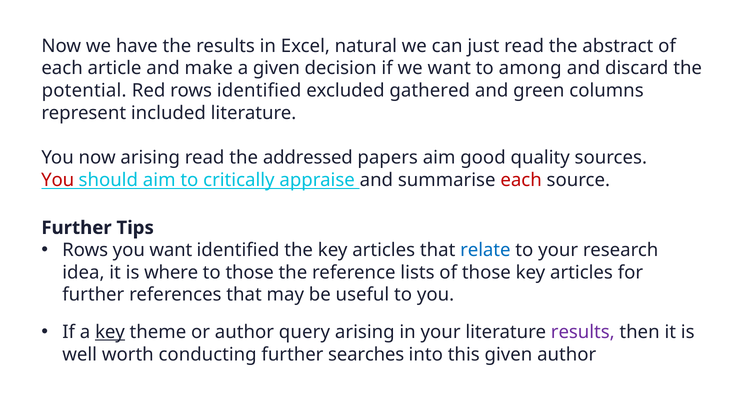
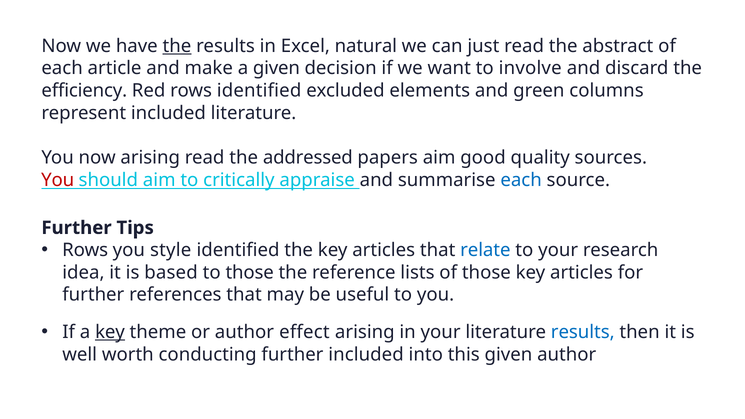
the underline: none -> present (177, 46)
among: among -> involve (530, 68)
potential: potential -> efficiency (84, 91)
gathered: gathered -> elements (430, 91)
each colour: red -> blue (521, 180)
you want: want -> style (171, 250)
where: where -> based (171, 273)
query: query -> effect (304, 332)
results colour: purple -> blue (583, 332)
further searches: searches -> included (366, 354)
